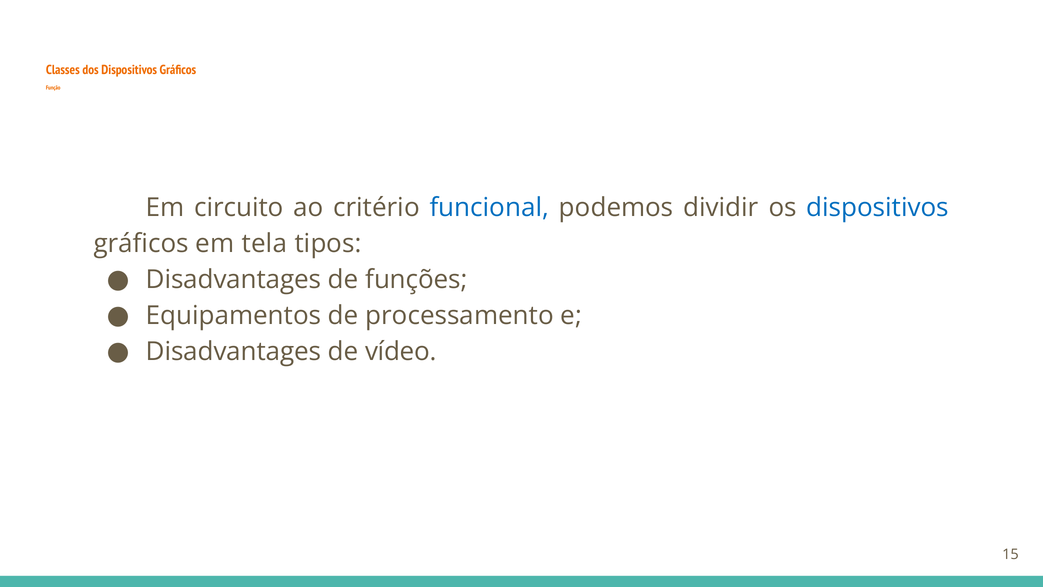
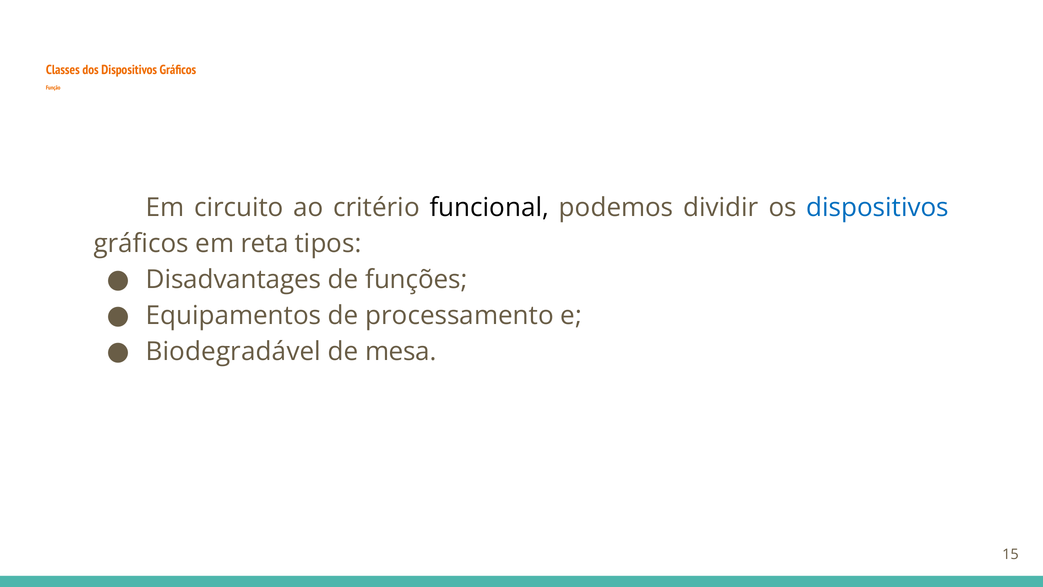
funcional colour: blue -> black (489, 208)
tela: tela -> reta (265, 244)
Disadvantages: Disadvantages -> Biodegradável (233, 352)
vídeo: vídeo -> mesa (401, 352)
